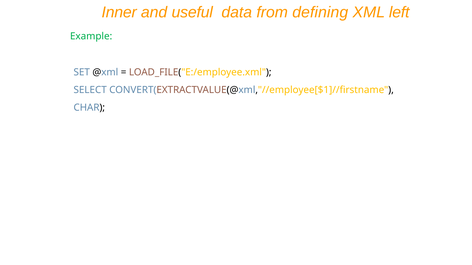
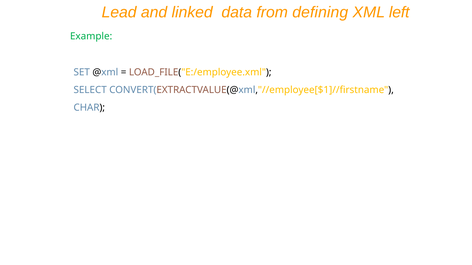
Inner: Inner -> Lead (119, 12)
useful: useful -> linked (192, 12)
